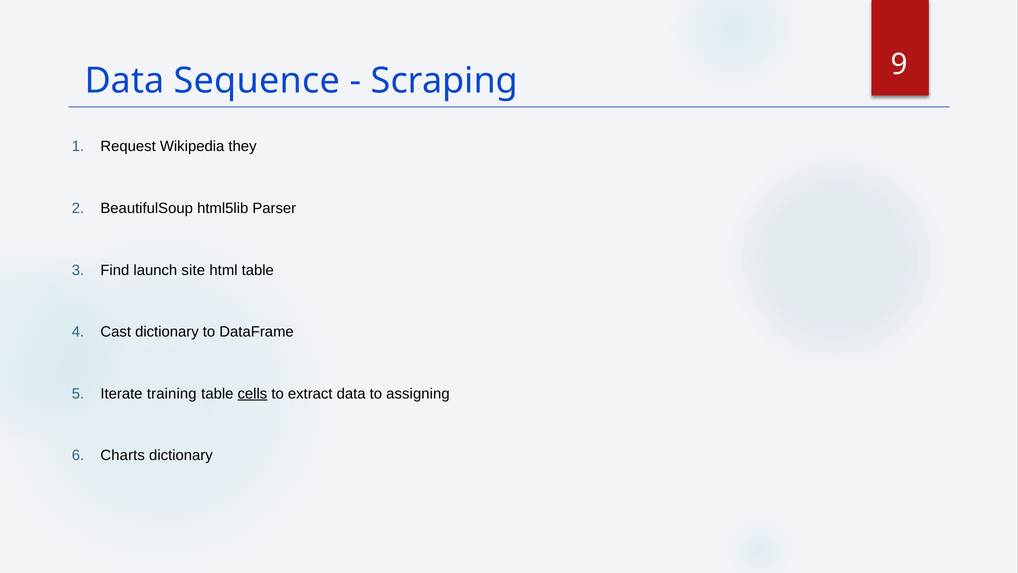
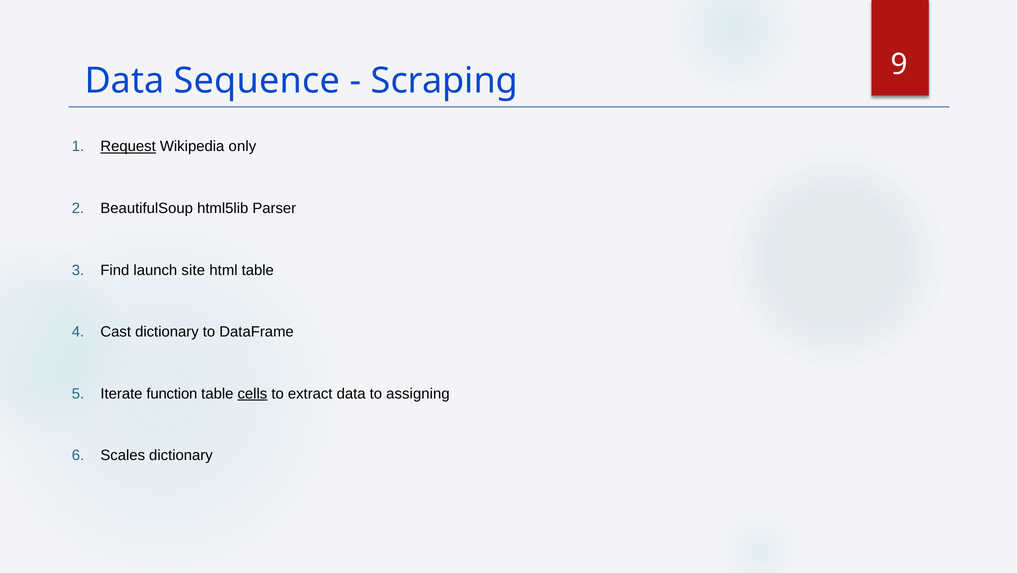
Request underline: none -> present (128, 146)
they: they -> only (242, 146)
training: training -> function (172, 393)
Charts: Charts -> Scales (123, 455)
